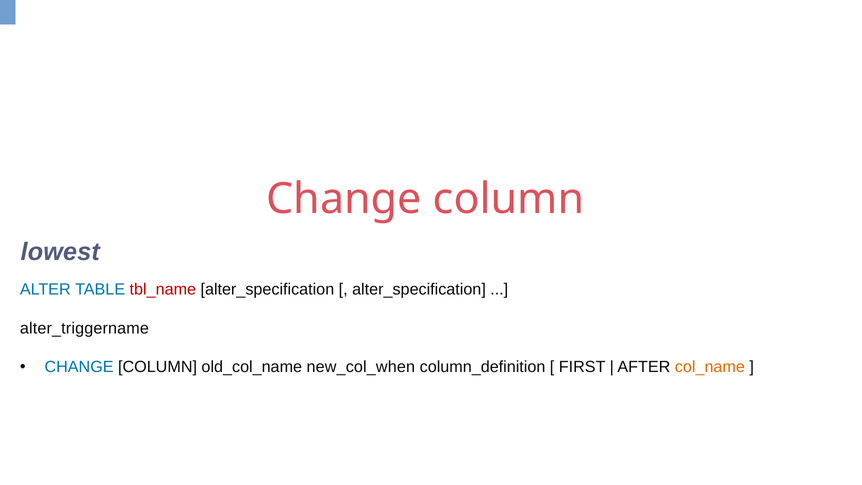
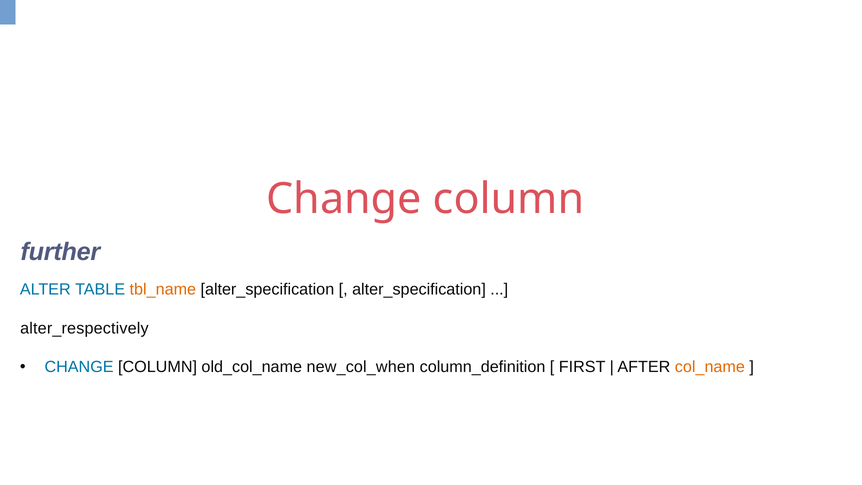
lowest: lowest -> further (60, 252)
tbl_name colour: red -> orange (163, 289)
alter_triggername: alter_triggername -> alter_respectively (84, 328)
